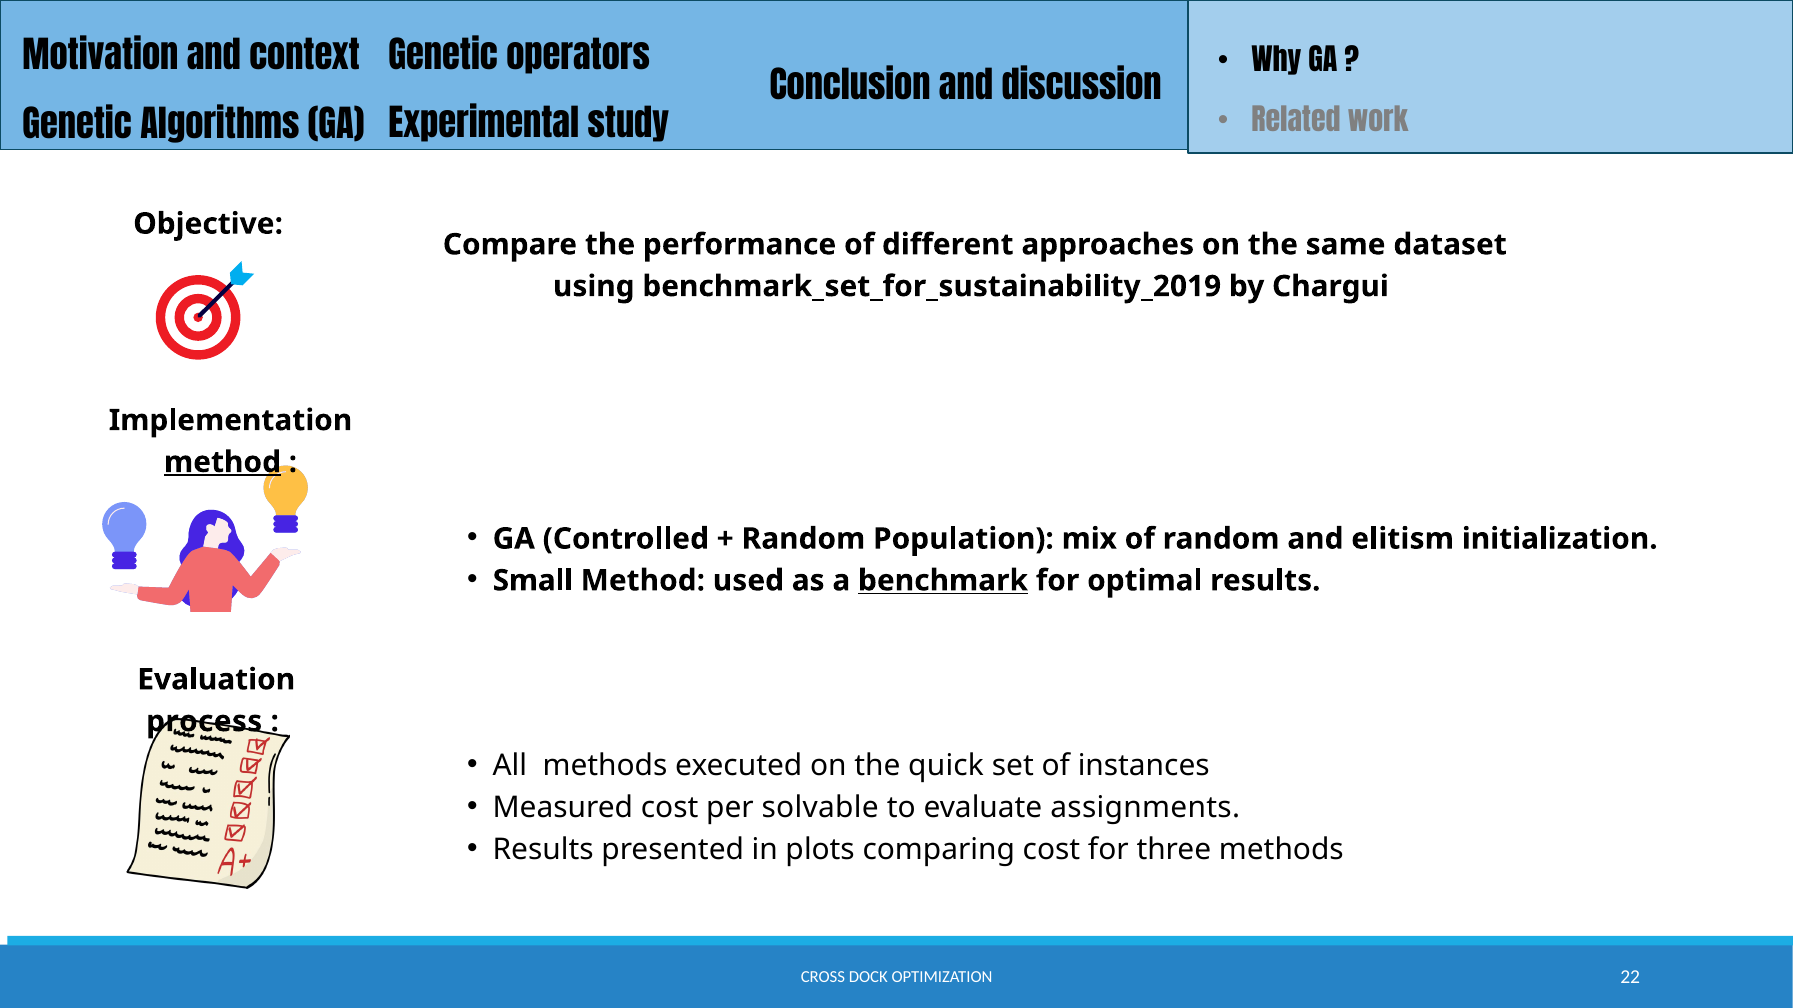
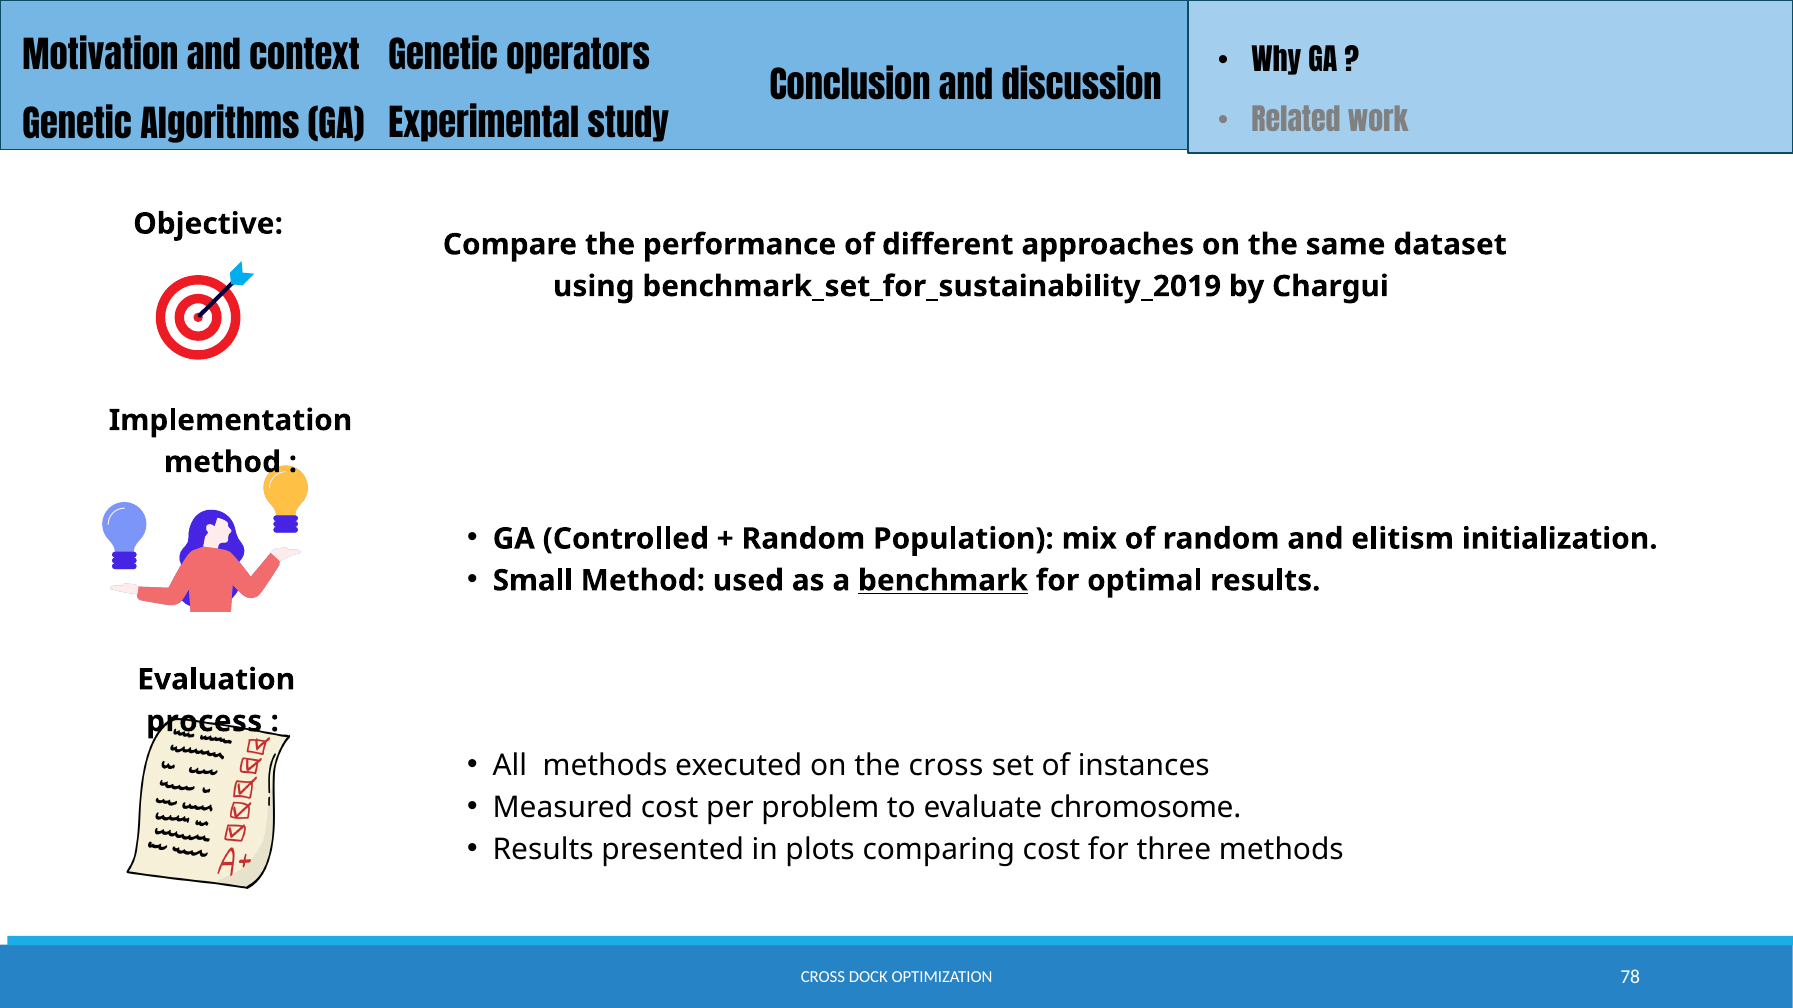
method underline: present -> none (223, 462)
the quick: quick -> cross (946, 766)
solvable: solvable -> problem (820, 808)
assignments: assignments -> chromosome (1146, 808)
22: 22 -> 78 (1630, 978)
